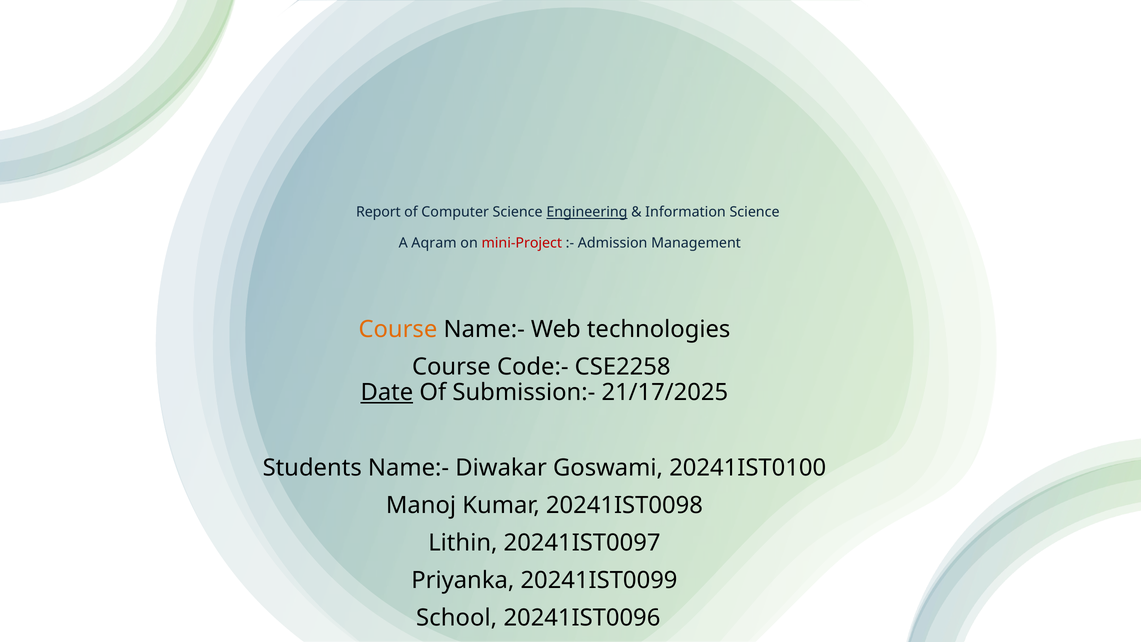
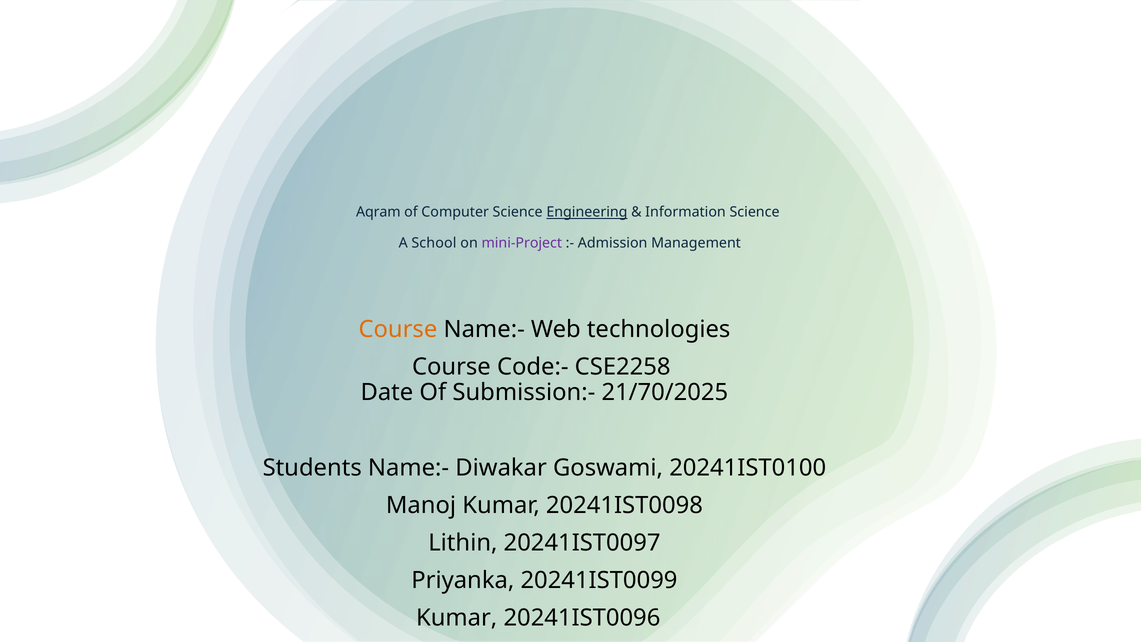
Report: Report -> Aqram (378, 212)
Aqram: Aqram -> School (434, 243)
mini-Project colour: red -> purple (522, 243)
Date underline: present -> none (387, 393)
21/17/2025: 21/17/2025 -> 21/70/2025 (665, 393)
School: School -> Kumar (457, 618)
